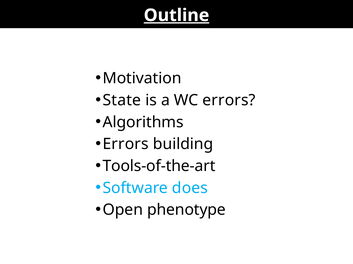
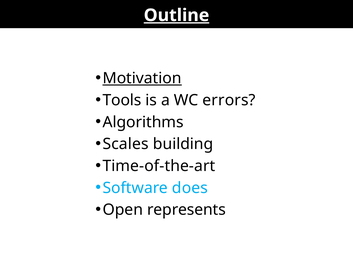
Motivation underline: none -> present (142, 78)
State: State -> Tools (122, 100)
Errors: Errors -> Scales (126, 144)
Tools-of-the-art: Tools-of-the-art -> Time-of-the-art (159, 166)
phenotype: phenotype -> represents (186, 210)
